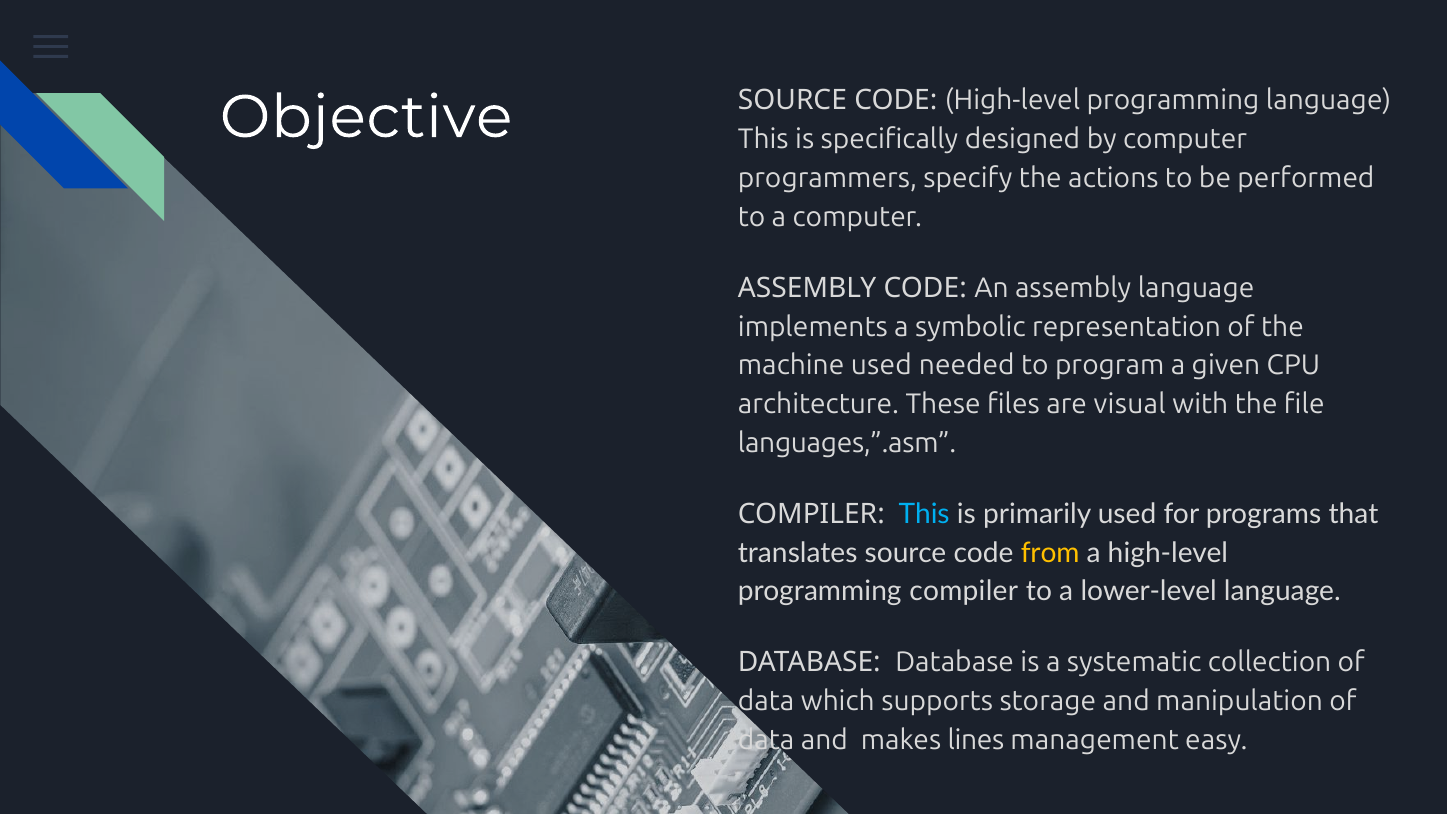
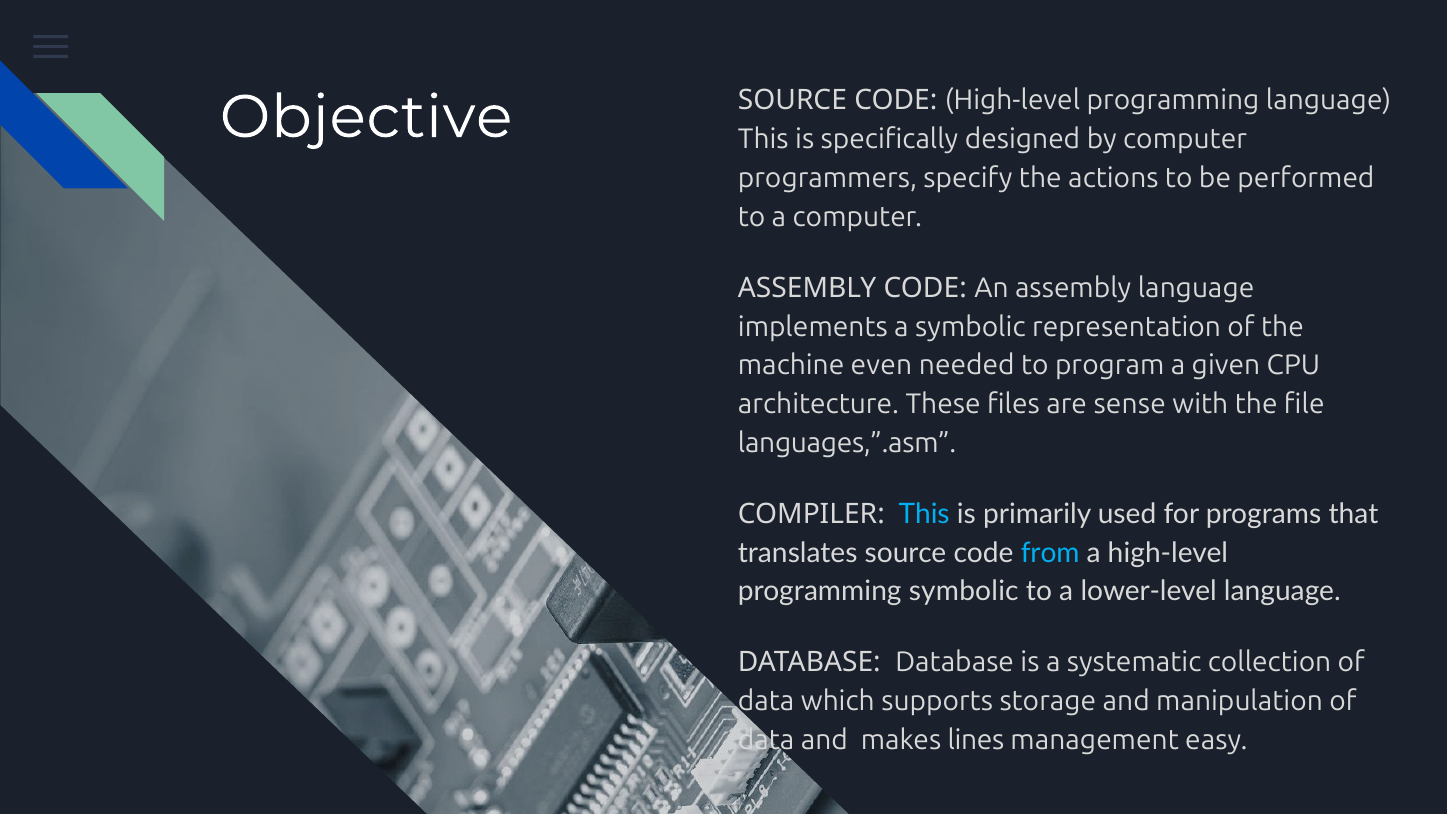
machine used: used -> even (881, 366)
visual: visual -> sense (1130, 404)
from colour: yellow -> light blue (1050, 553)
programming compiler: compiler -> symbolic (964, 592)
